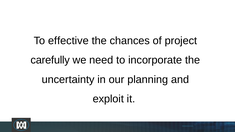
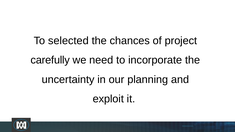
effective: effective -> selected (68, 41)
